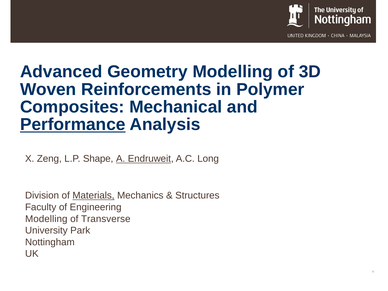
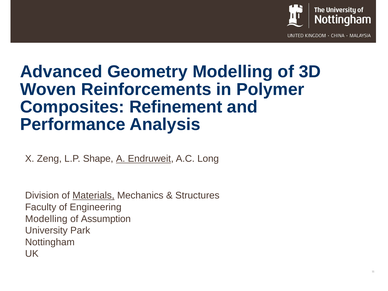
Mechanical: Mechanical -> Refinement (176, 107)
Performance underline: present -> none (73, 125)
Transverse: Transverse -> Assumption (106, 219)
